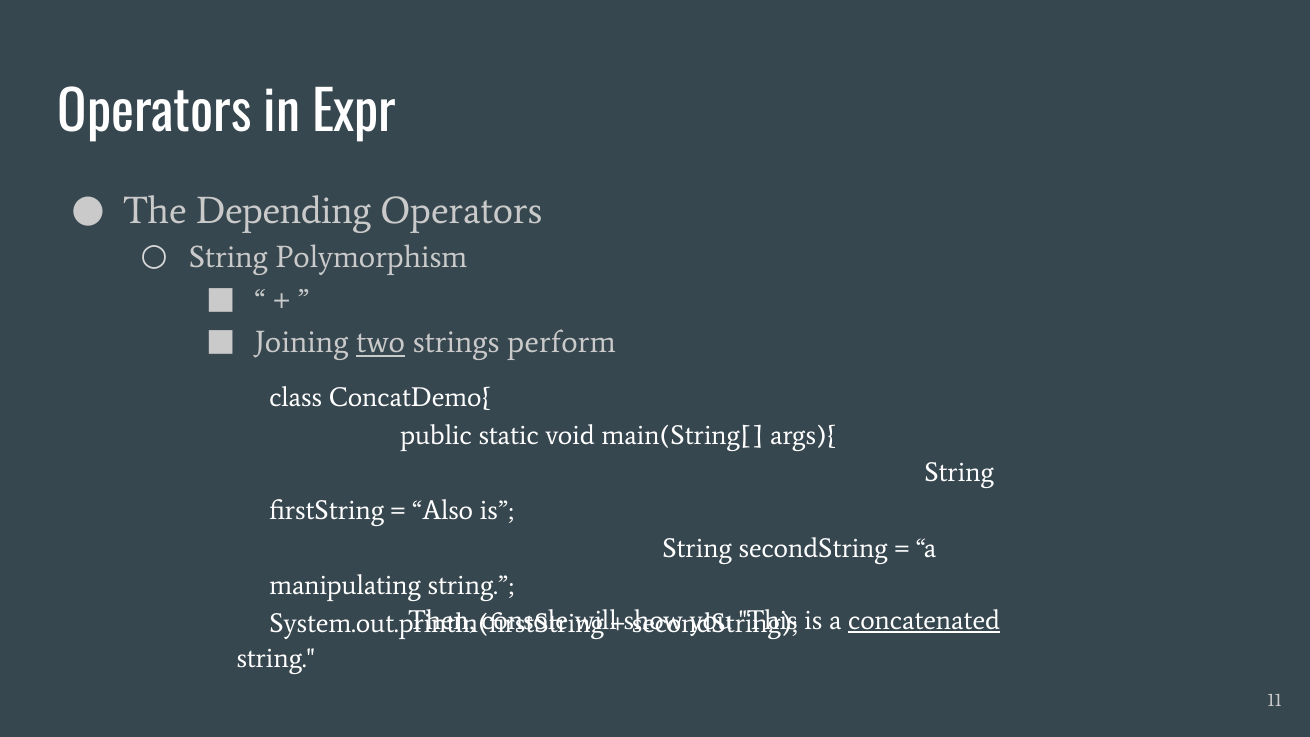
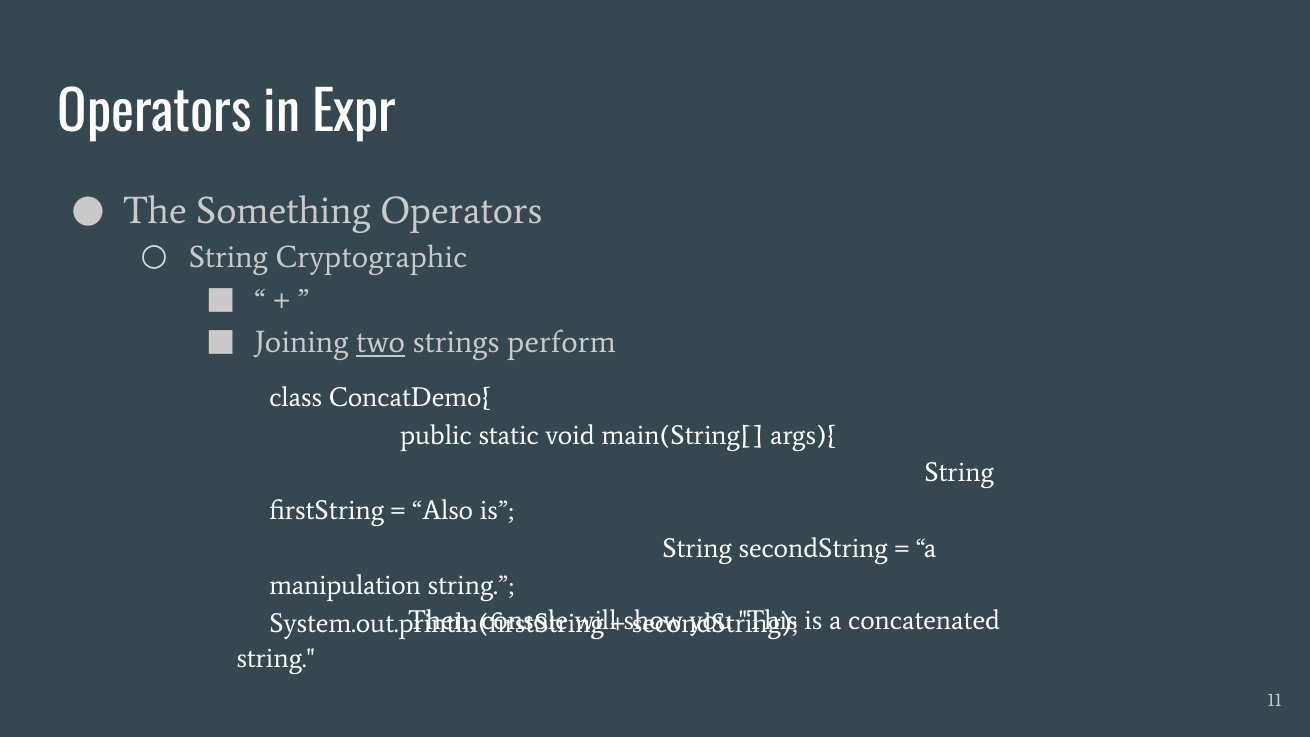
Depending: Depending -> Something (283, 211)
Polymorphism: Polymorphism -> Cryptographic (371, 257)
manipulating: manipulating -> manipulation (345, 586)
concatenated underline: present -> none (924, 620)
